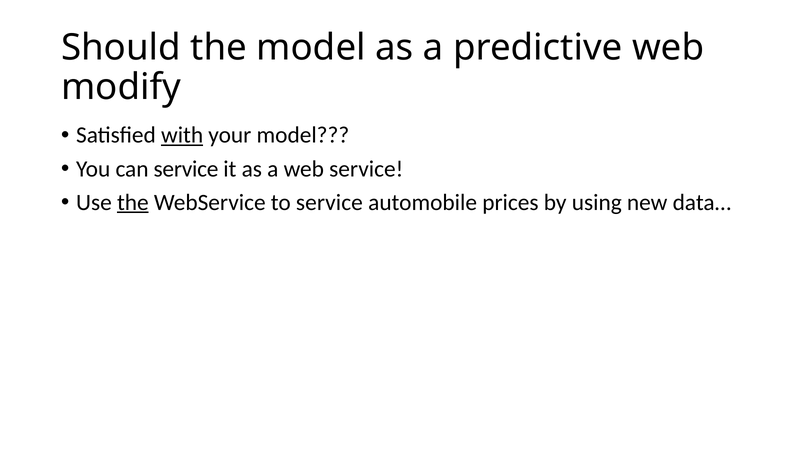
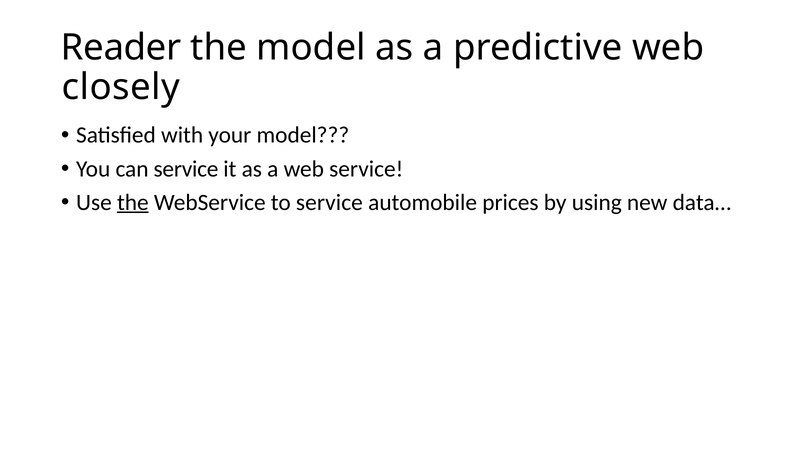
Should: Should -> Reader (121, 47)
modify: modify -> closely (121, 87)
with underline: present -> none (182, 135)
